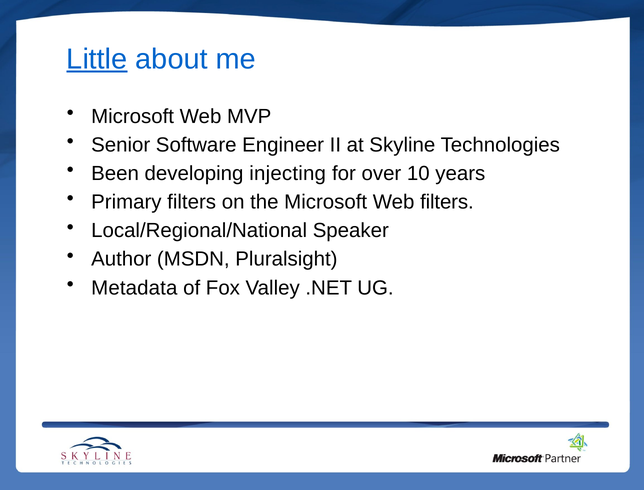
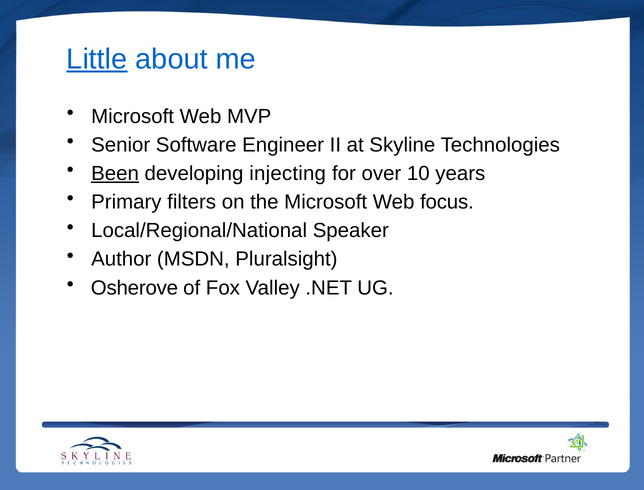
Been underline: none -> present (115, 174)
Web filters: filters -> focus (447, 202)
Metadata: Metadata -> Osherove (134, 288)
